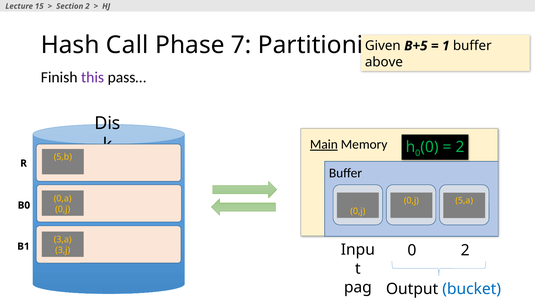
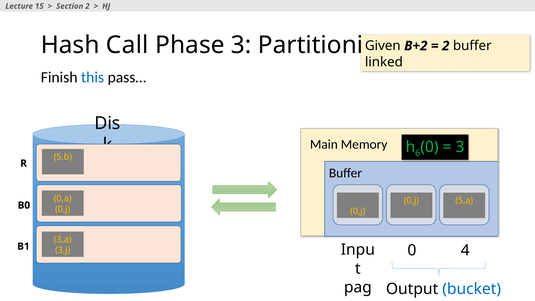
Phase 7: 7 -> 3 (241, 45)
B+5: B+5 -> B+2 (416, 46)
1: 1 -> 2 (446, 46)
above: above -> linked (384, 62)
this colour: purple -> blue (93, 77)
Main underline: present -> none (324, 144)
0: 0 -> 6 (418, 153)
2: 2 -> 3 (460, 147)
0 2: 2 -> 4 (465, 250)
